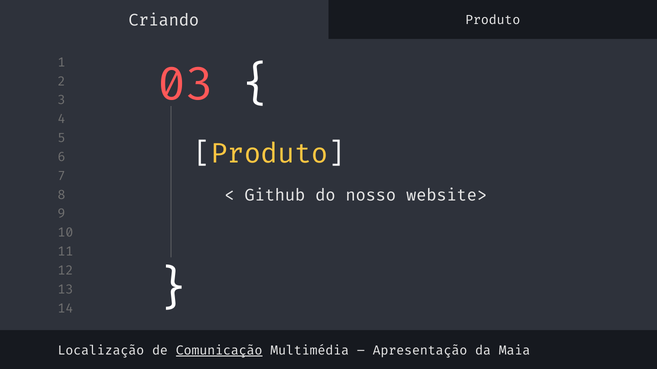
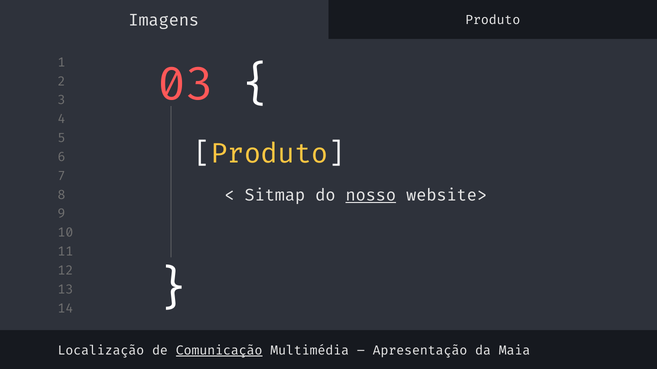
Criando: Criando -> Imagens (164, 21)
Github: Github -> Sitmap (275, 196)
nosso underline: none -> present (371, 196)
